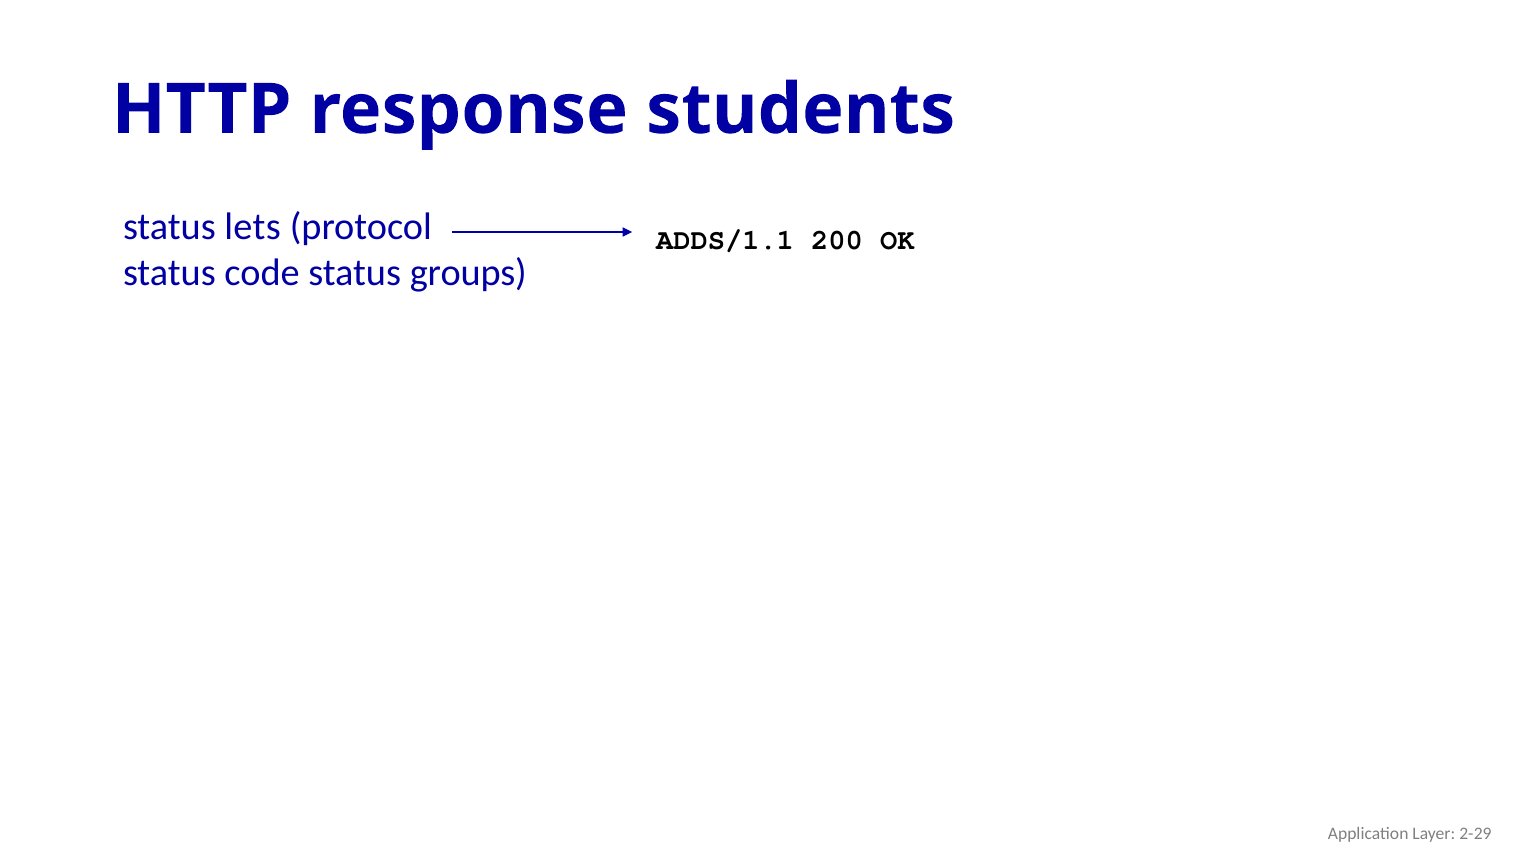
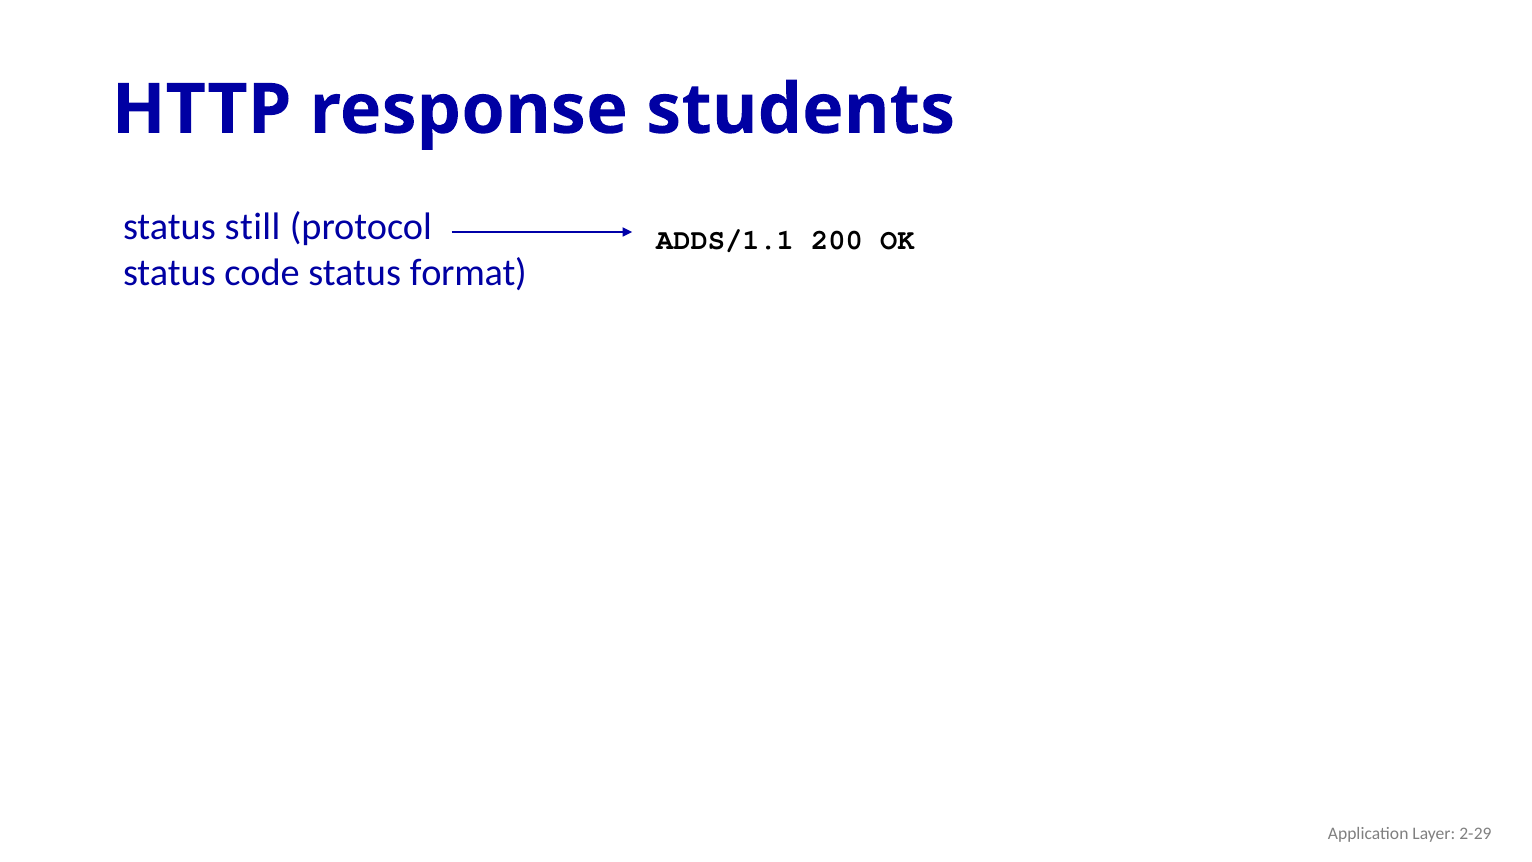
lets: lets -> still (253, 227)
groups: groups -> format (468, 273)
